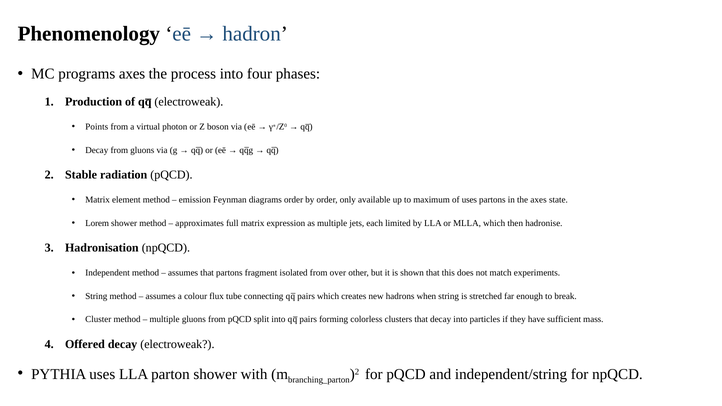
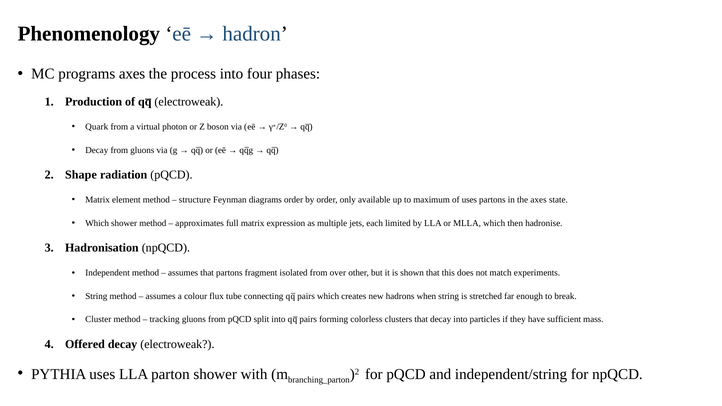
Points: Points -> Quark (97, 127)
Stable: Stable -> Shape (81, 175)
emission: emission -> structure (195, 200)
Lorem: Lorem -> Which (97, 223)
multiple: multiple -> tracking (165, 320)
